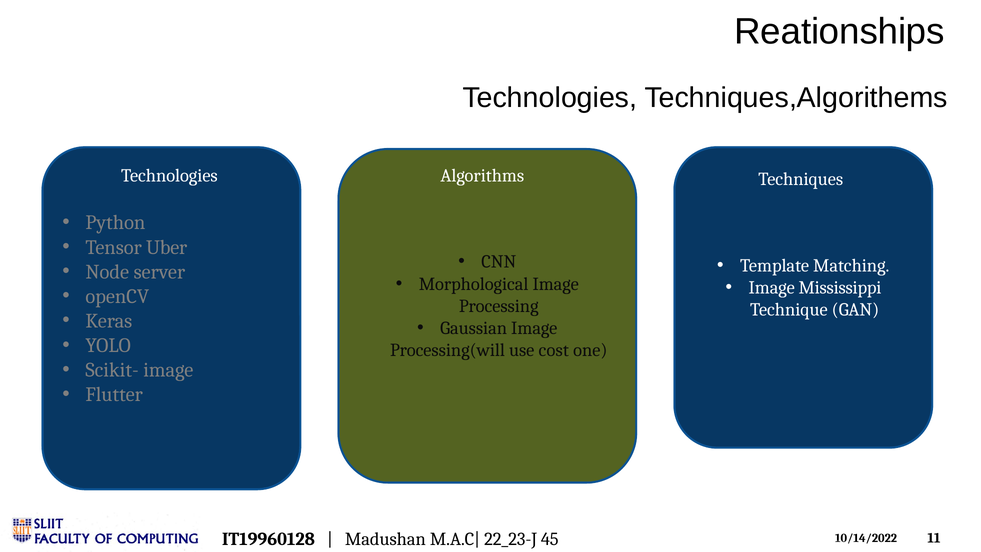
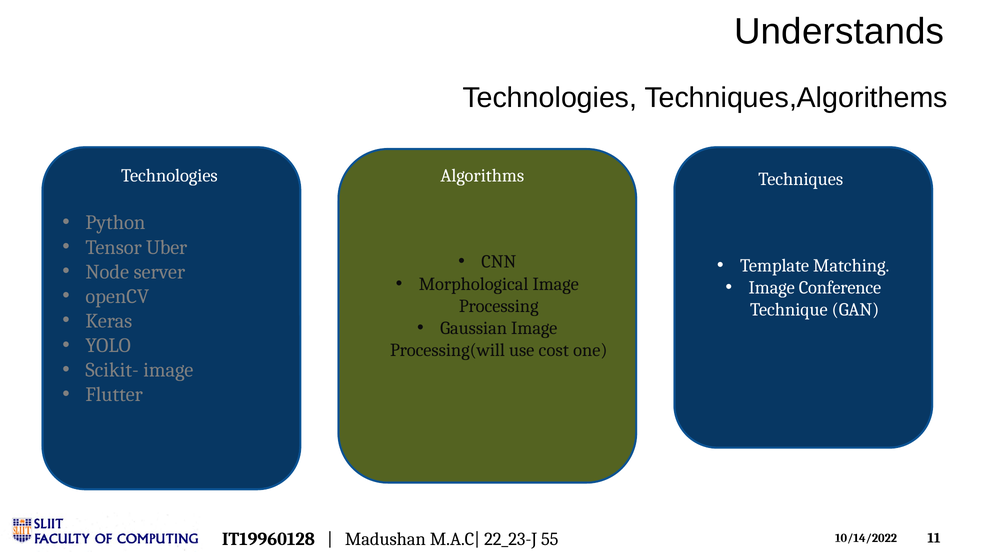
Reationships: Reationships -> Understands (839, 32)
Mississippi: Mississippi -> Conference (840, 288)
45: 45 -> 55 (550, 539)
